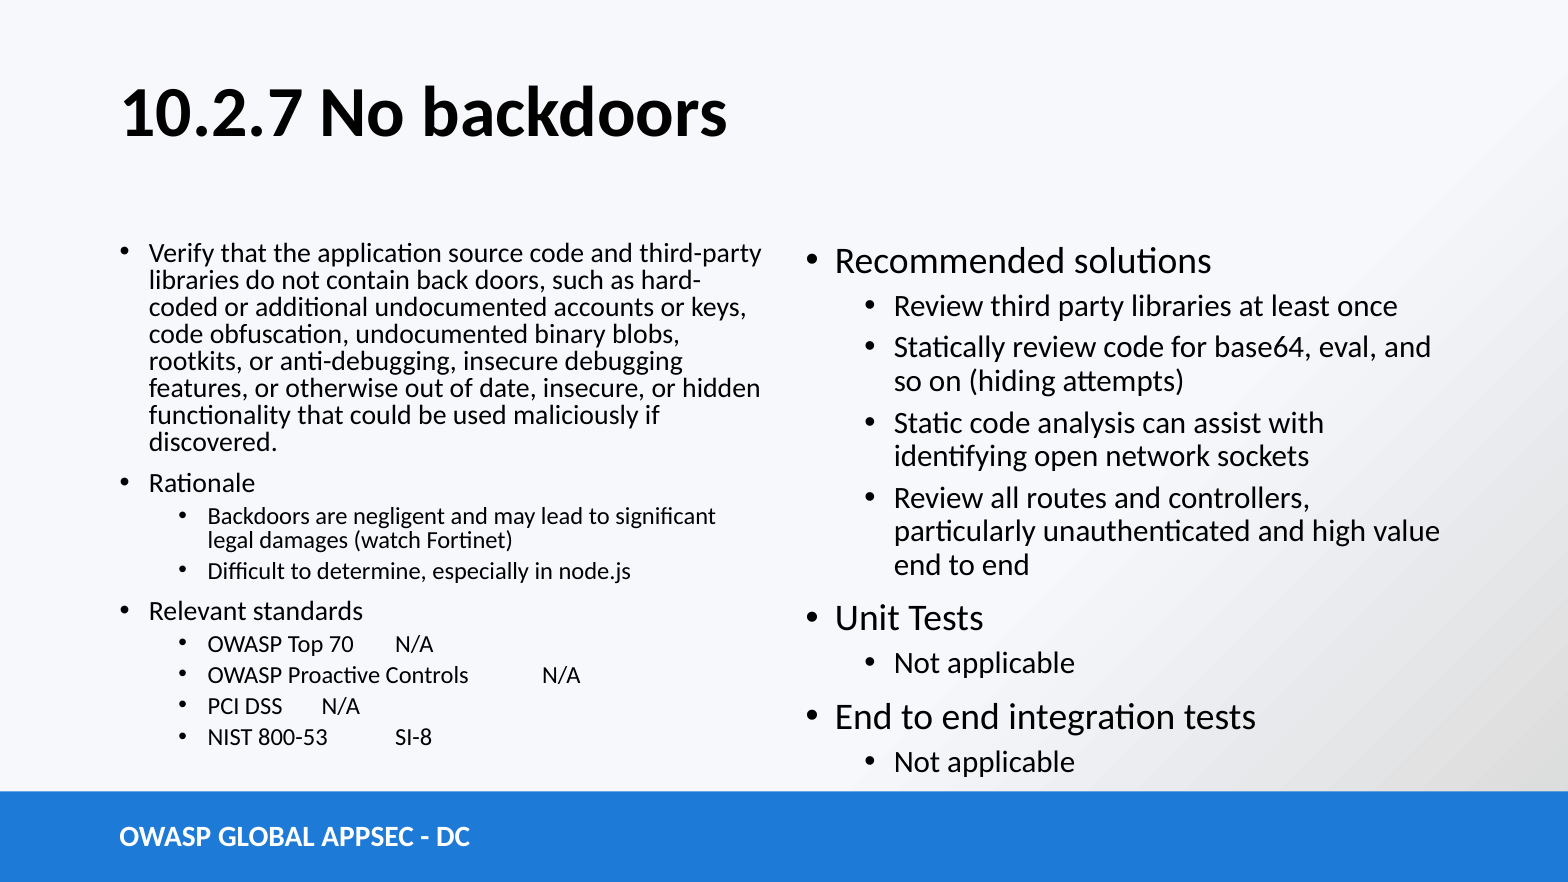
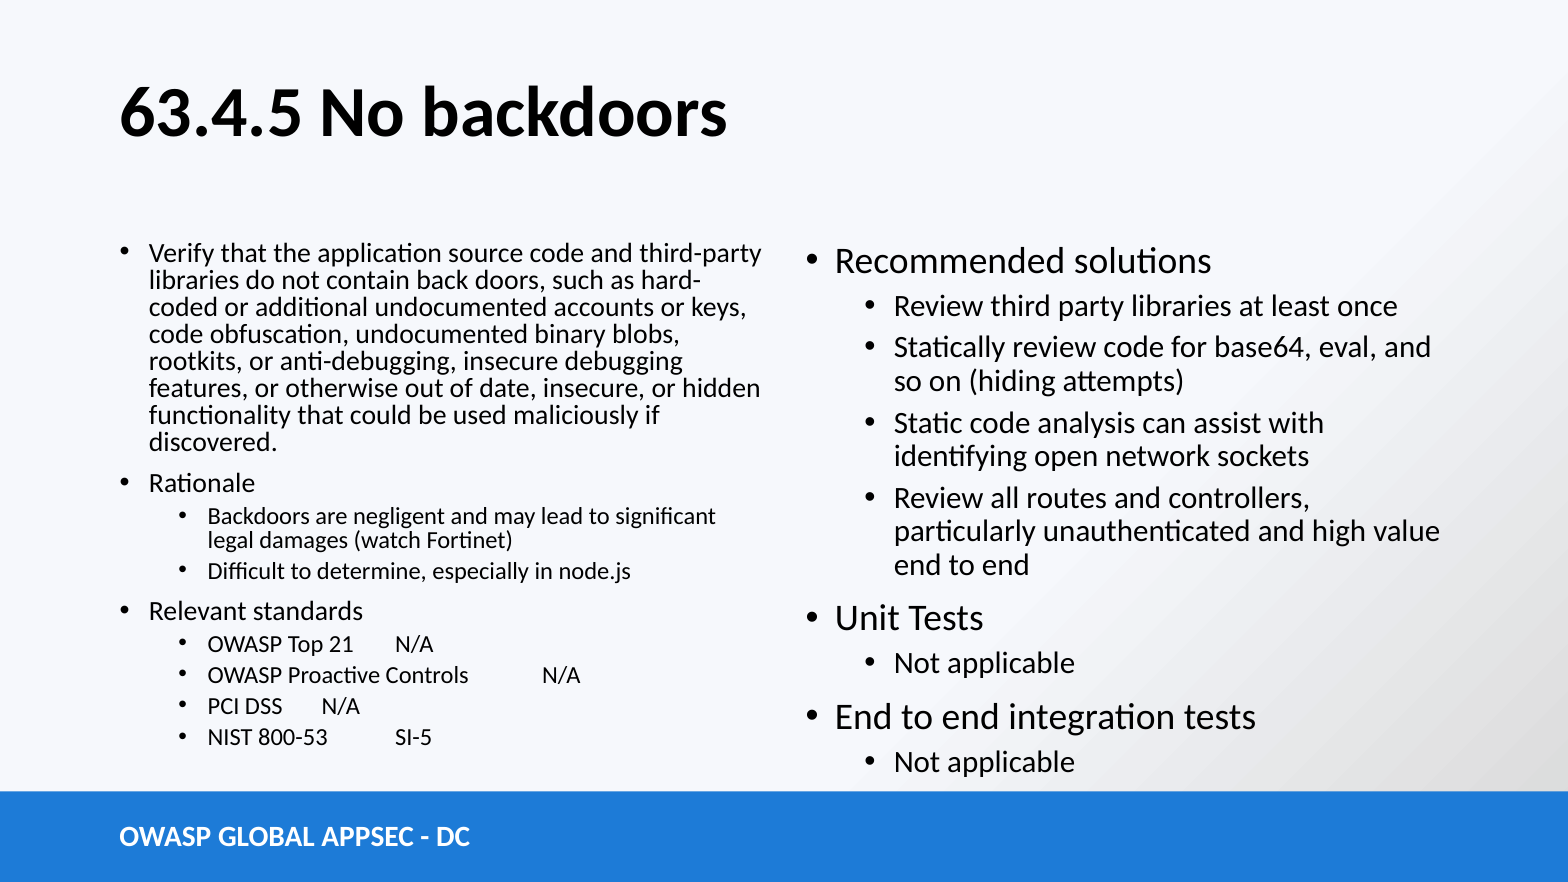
10.2.7: 10.2.7 -> 63.4.5 (211, 113)
70: 70 -> 21 (341, 644)
SI-8: SI-8 -> SI-5 (414, 738)
